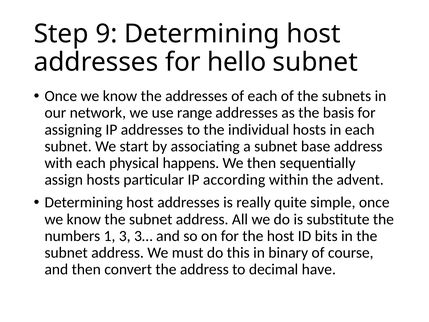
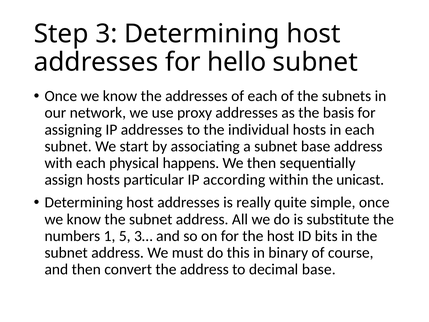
9: 9 -> 3 (106, 34)
range: range -> proxy (195, 113)
advent: advent -> unicast (360, 180)
3: 3 -> 5 (125, 236)
decimal have: have -> base (319, 269)
